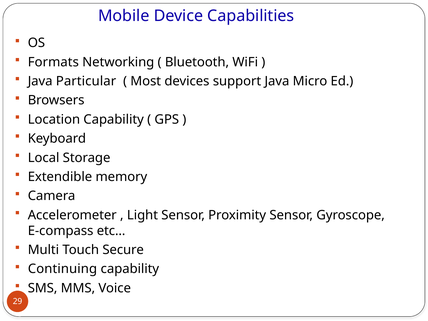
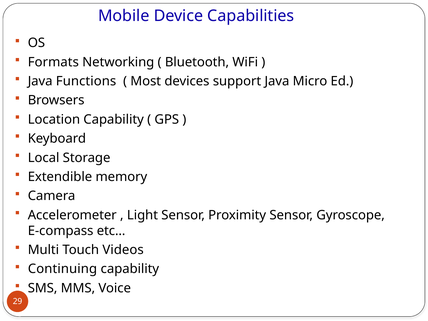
Particular: Particular -> Functions (86, 81)
Secure: Secure -> Videos (123, 250)
